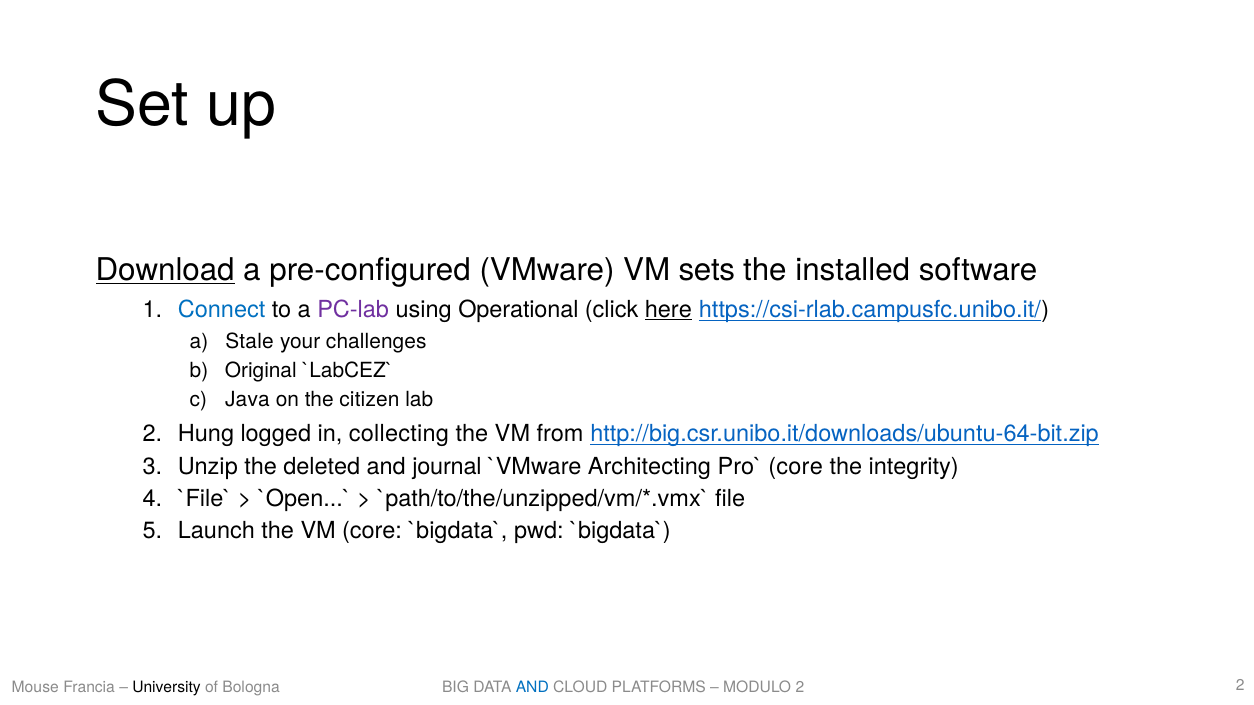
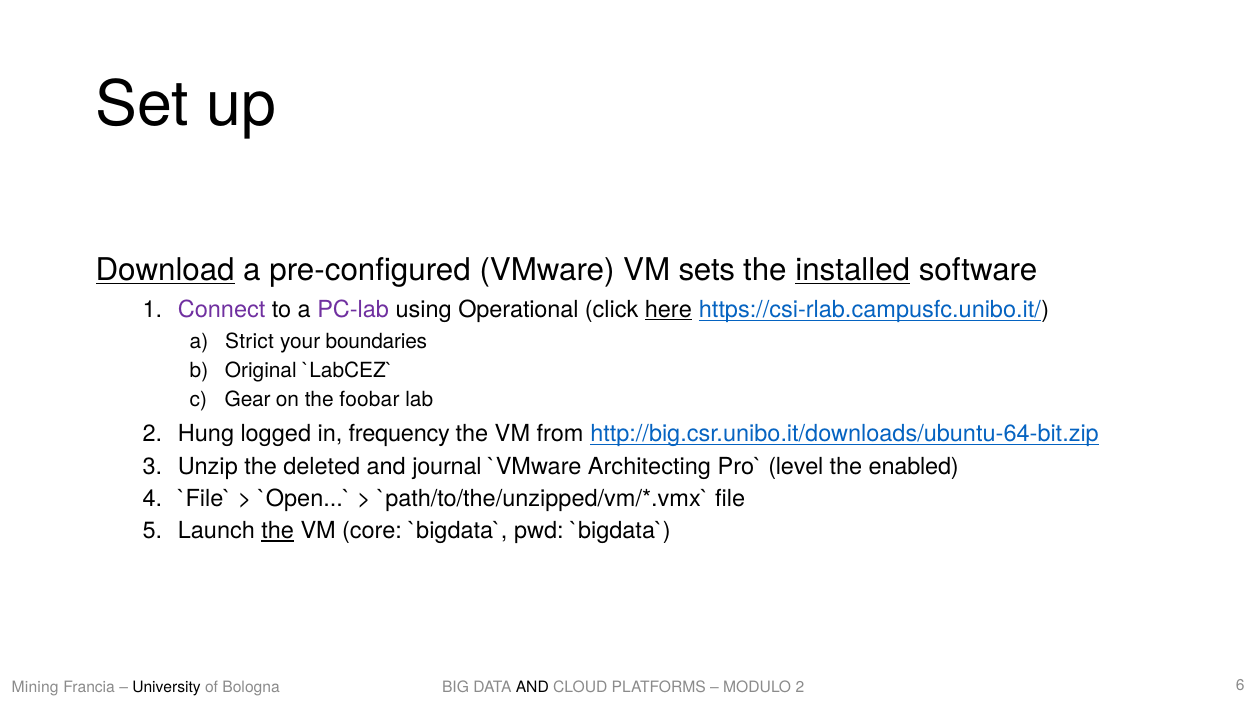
installed underline: none -> present (853, 270)
Connect colour: blue -> purple (222, 310)
Stale: Stale -> Strict (250, 342)
challenges: challenges -> boundaries (376, 342)
Java: Java -> Gear (248, 400)
citizen: citizen -> foobar (369, 400)
collecting: collecting -> frequency (399, 434)
core: core -> level (796, 467)
integrity: integrity -> enabled (914, 467)
the underline: none -> present (278, 531)
Mouse: Mouse -> Mining (35, 688)
AND colour: blue -> black (532, 688)
Bologna 2: 2 -> 6 (1240, 686)
